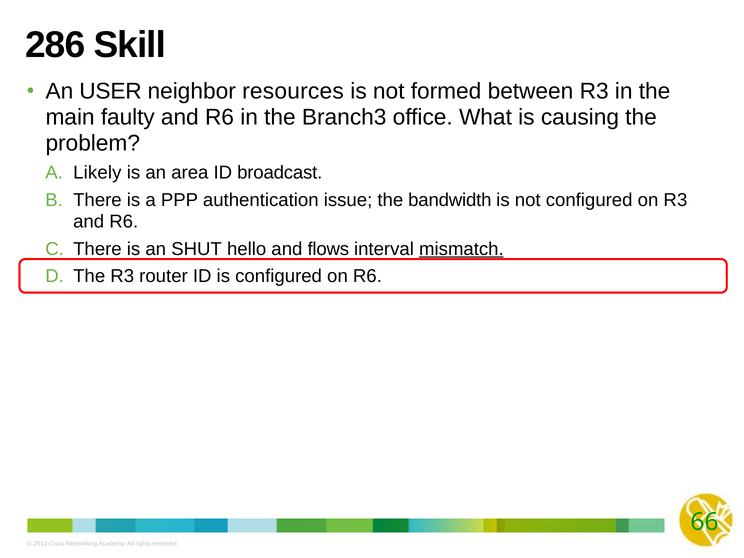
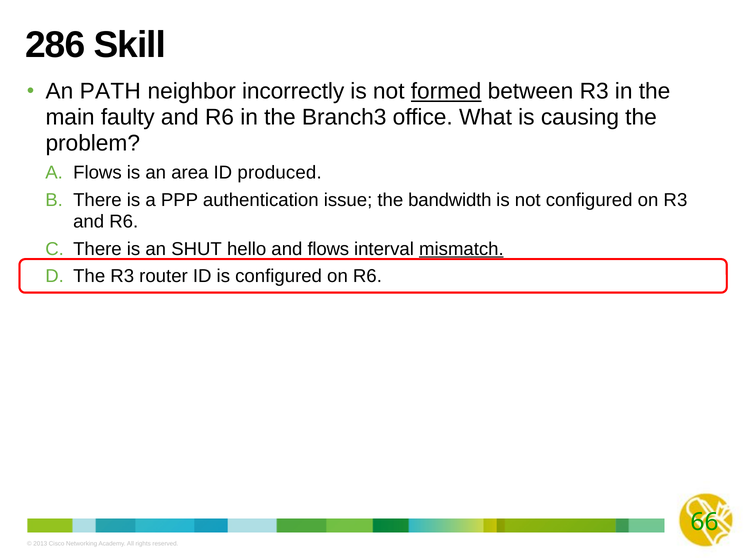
USER: USER -> PATH (110, 91)
resources: resources -> incorrectly (293, 91)
formed underline: none -> present (446, 91)
A Likely: Likely -> Flows (97, 173)
broadcast: broadcast -> produced (280, 173)
